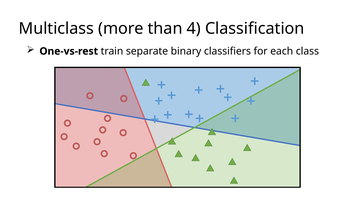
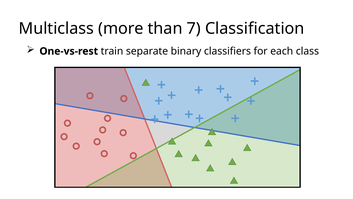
4: 4 -> 7 (194, 28)
